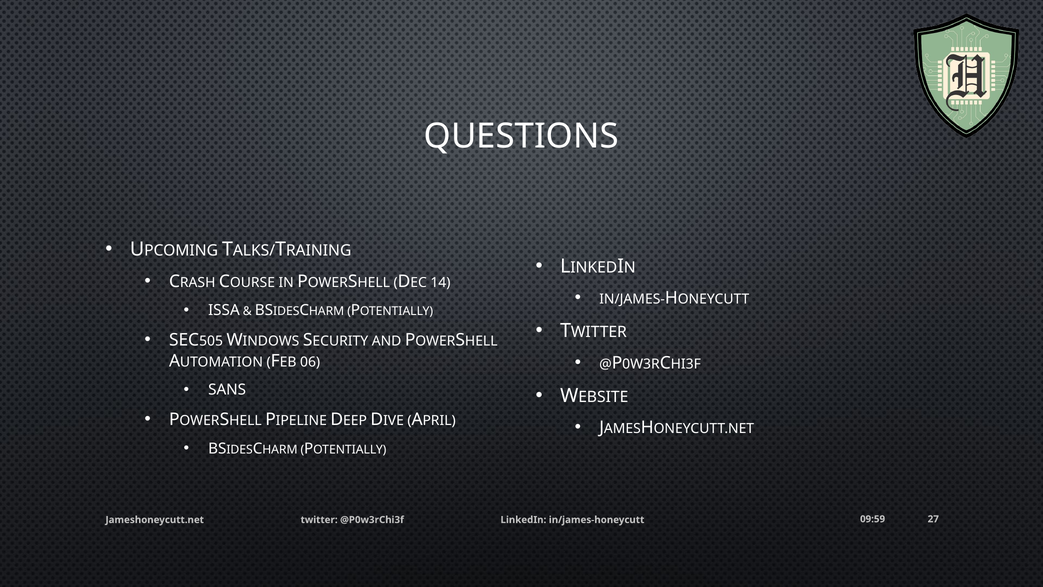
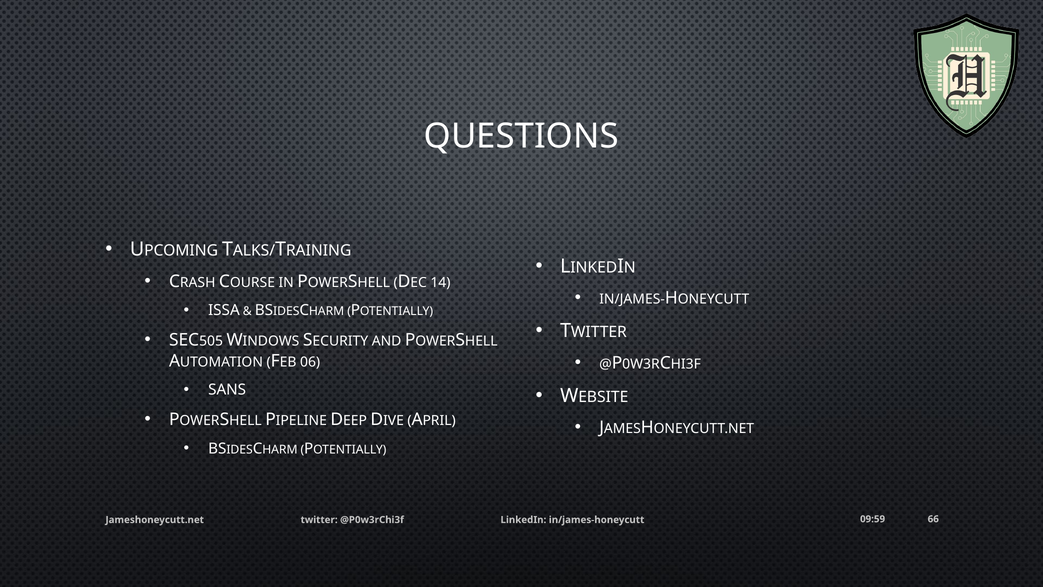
27: 27 -> 66 (933, 519)
